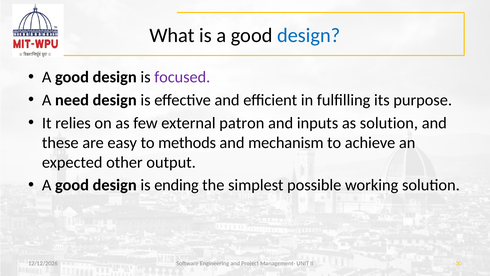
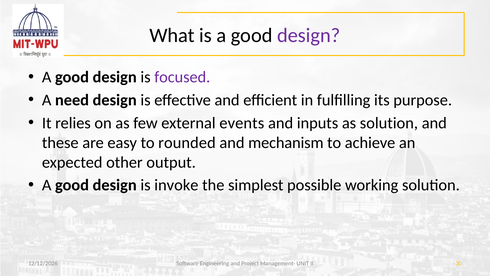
design colour: blue -> purple (309, 35)
patron: patron -> events (242, 123)
methods: methods -> rounded (187, 142)
ending: ending -> invoke (176, 185)
